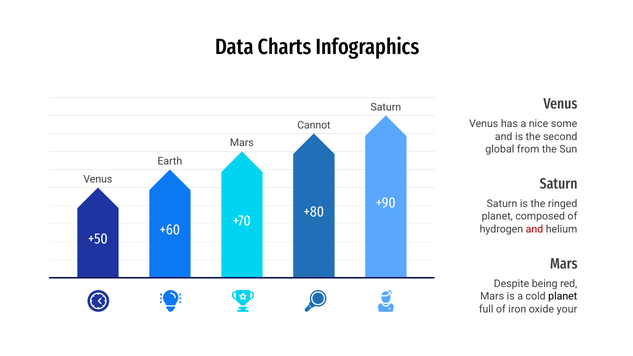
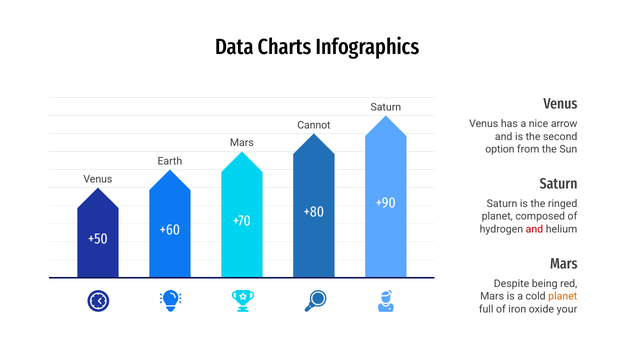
some: some -> arrow (564, 124)
global: global -> option (500, 149)
planet colour: black -> orange (563, 296)
